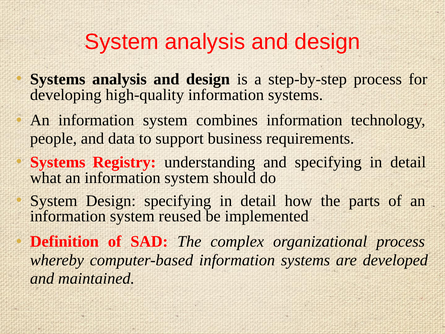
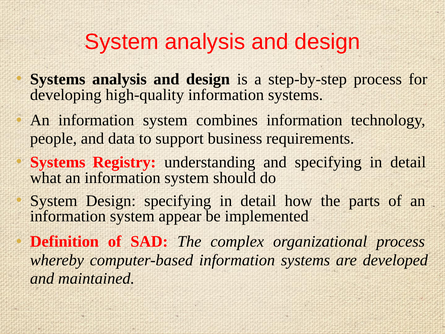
reused: reused -> appear (180, 216)
